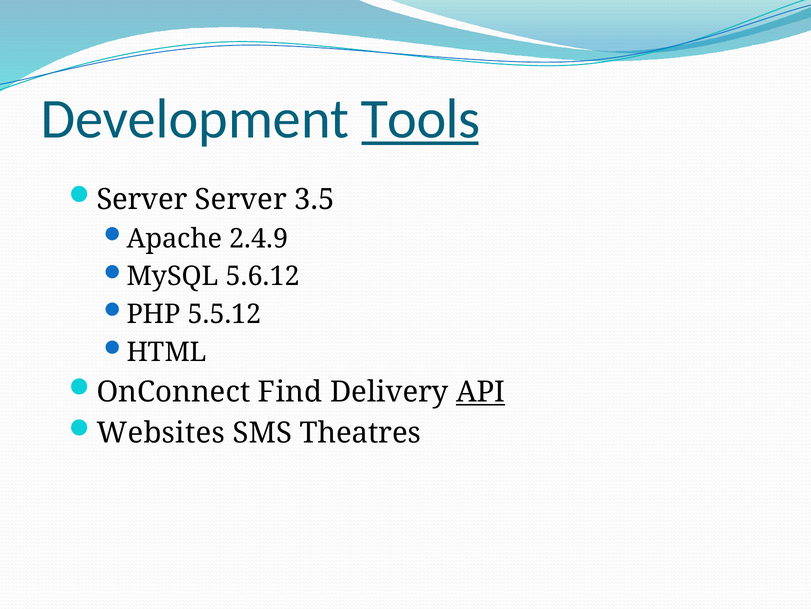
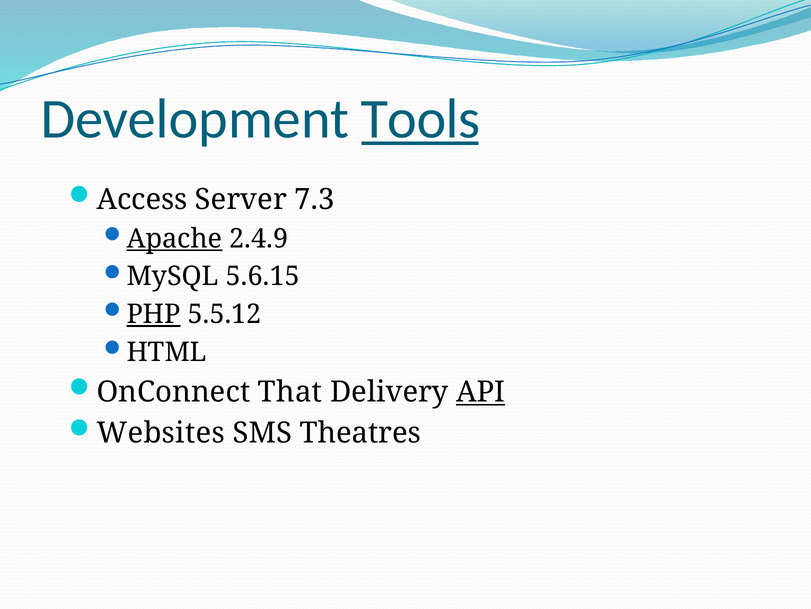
Server: Server -> Access (142, 199)
3.5: 3.5 -> 7.3 (315, 199)
Apache underline: none -> present (174, 238)
5.6.12: 5.6.12 -> 5.6.15 (263, 276)
PHP underline: none -> present (154, 314)
Find: Find -> That (290, 392)
